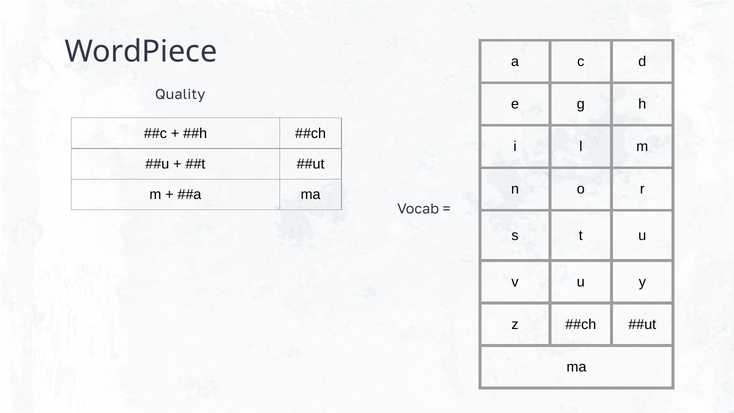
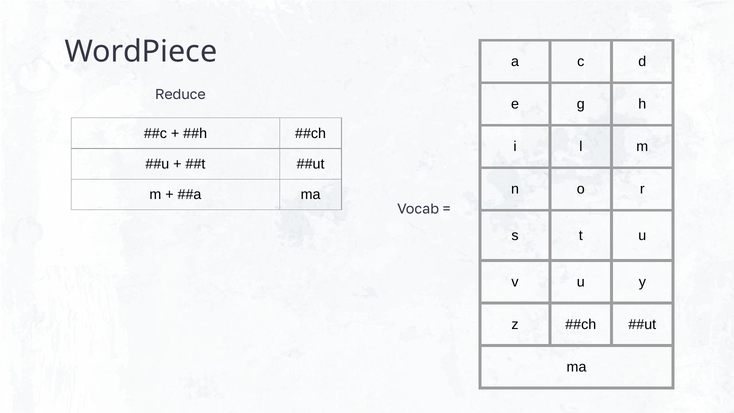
Quality: Quality -> Reduce (180, 94)
